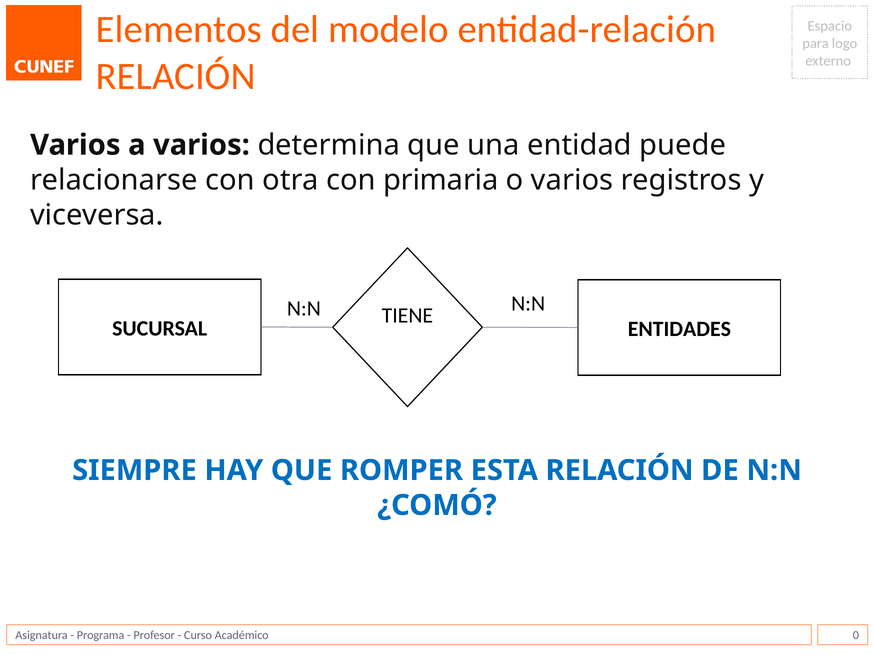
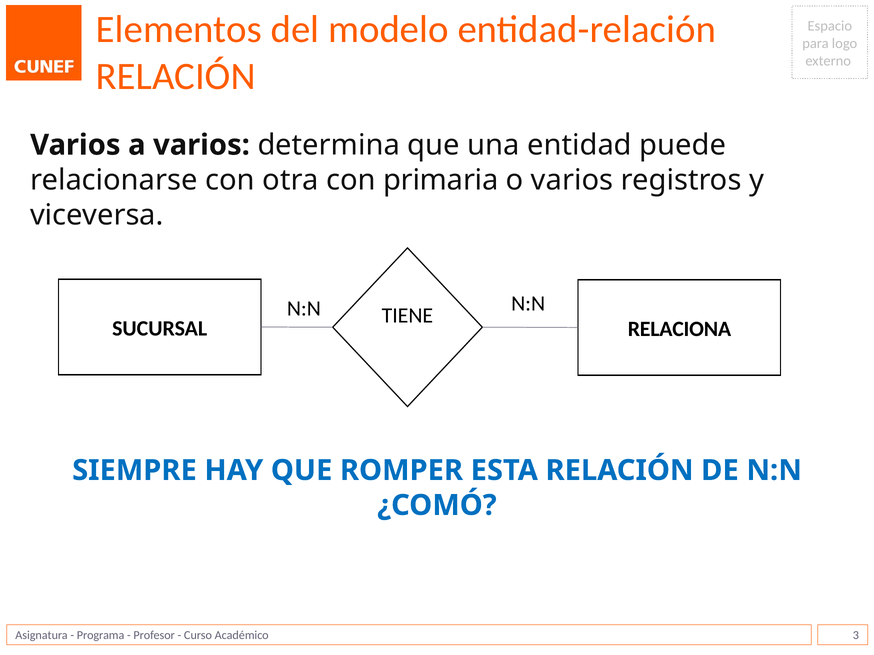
ENTIDADES: ENTIDADES -> RELACIONA (679, 329)
0: 0 -> 3 (856, 636)
